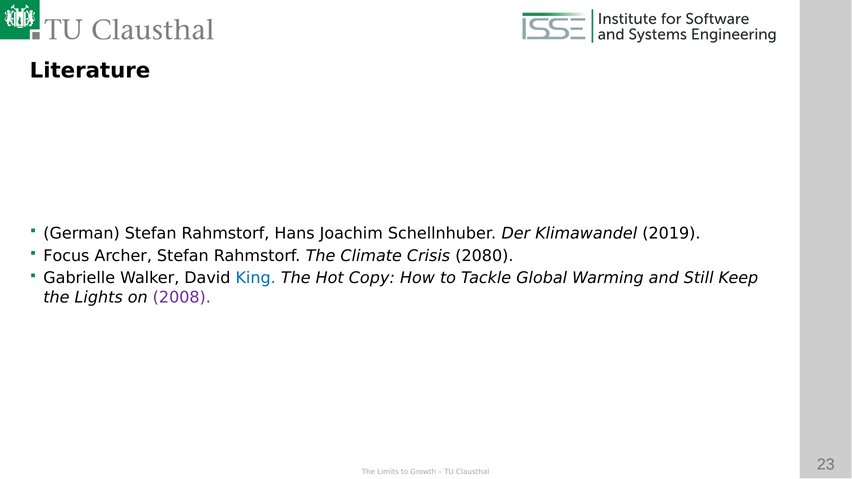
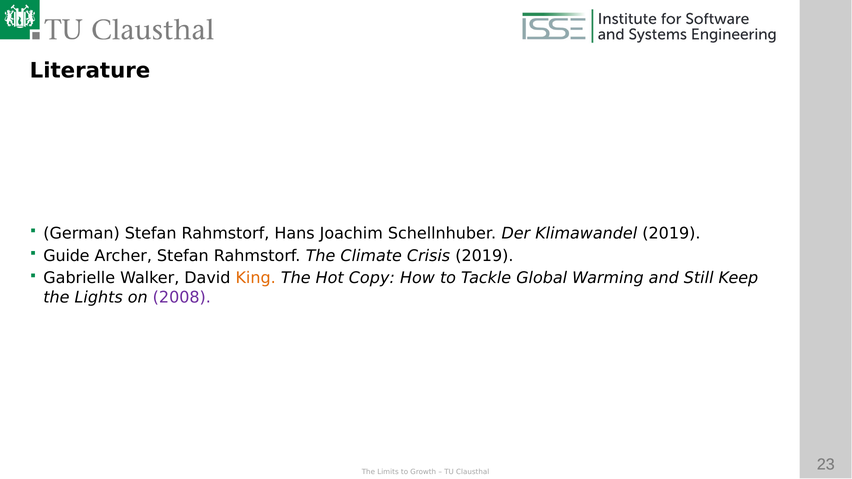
Focus: Focus -> Guide (66, 256)
Crisis 2080: 2080 -> 2019 (484, 256)
King colour: blue -> orange (256, 278)
